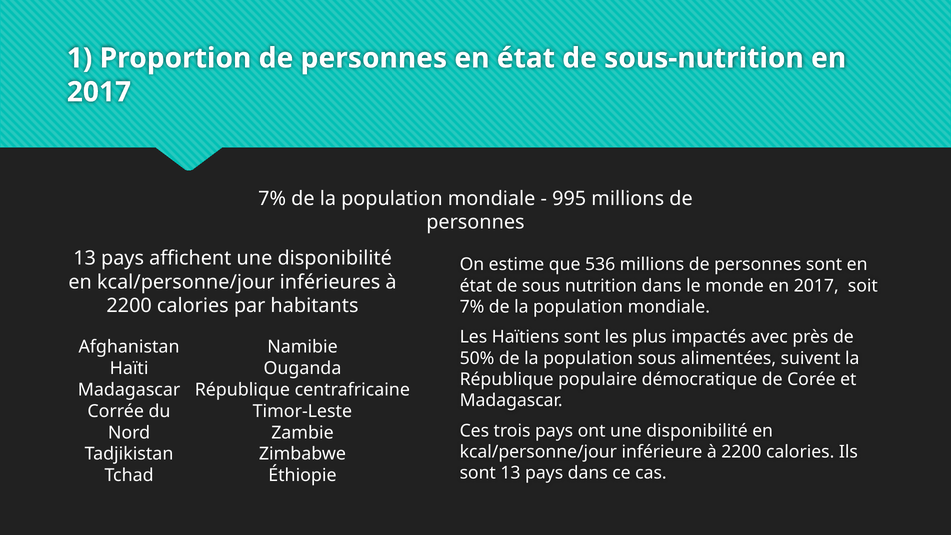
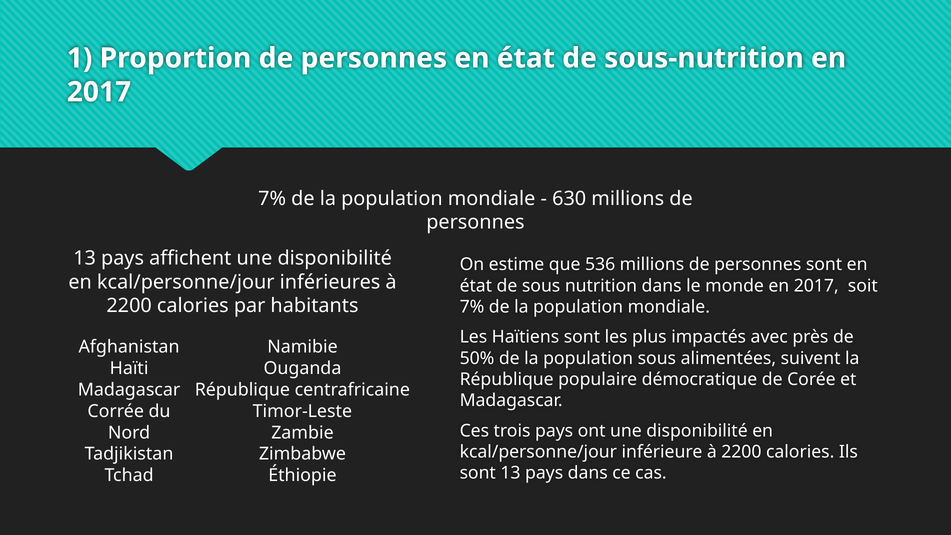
995: 995 -> 630 (569, 198)
